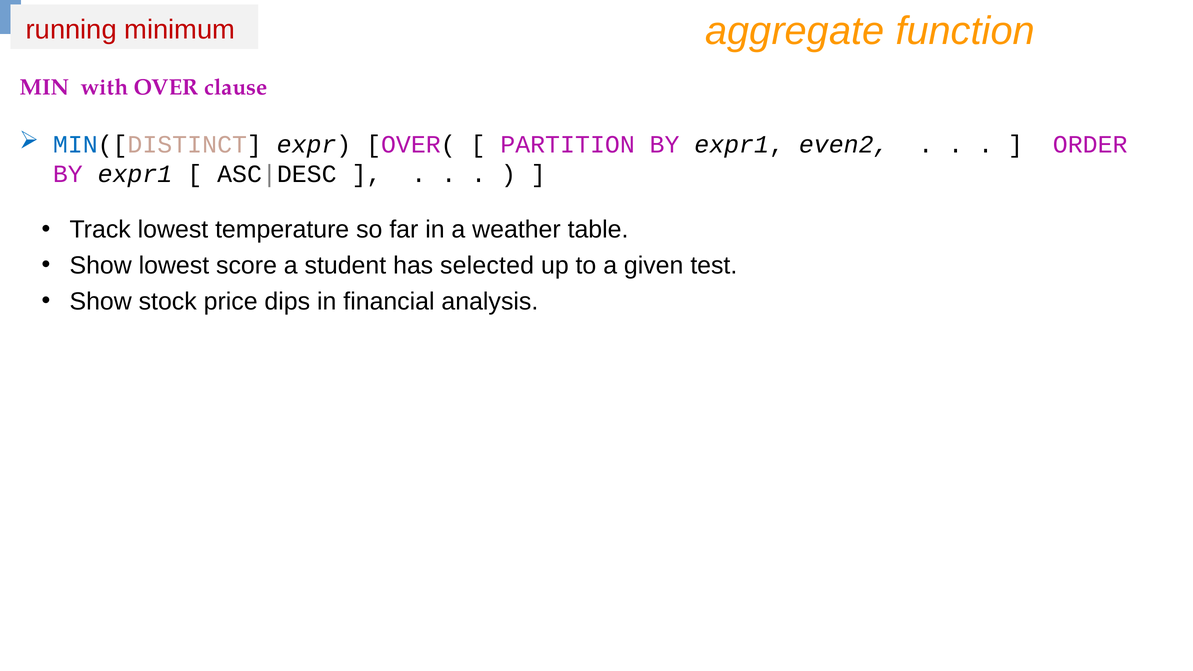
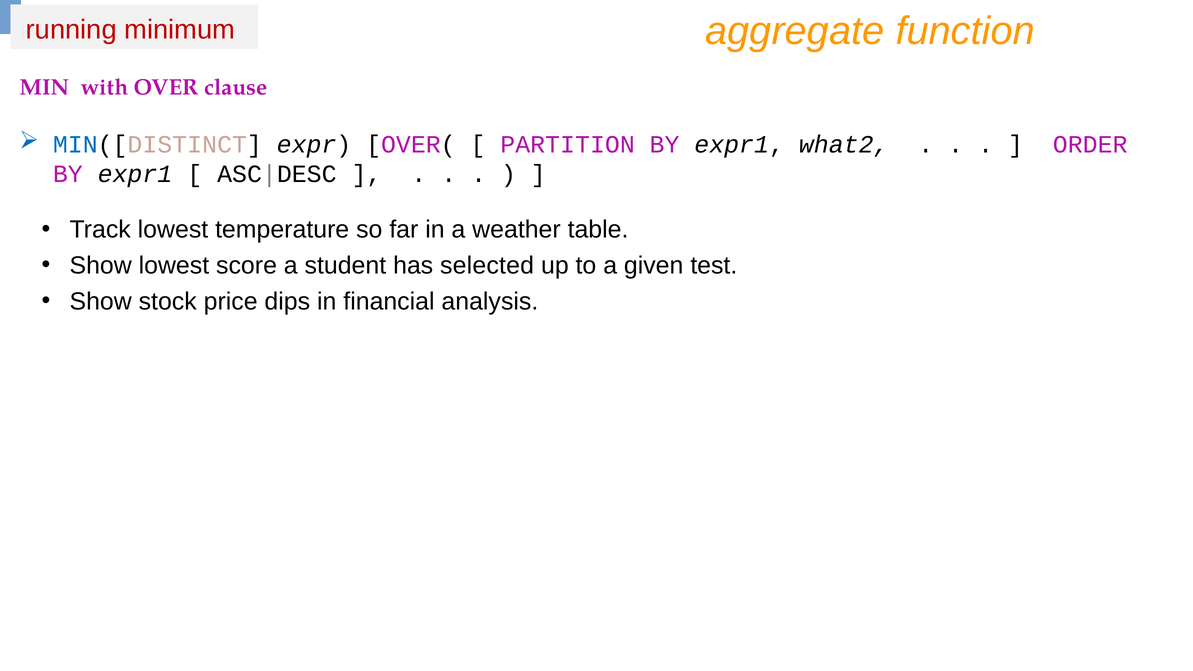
even2: even2 -> what2 (844, 144)
